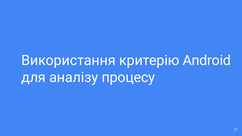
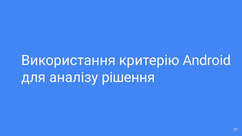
процесу: процесу -> рішення (128, 78)
